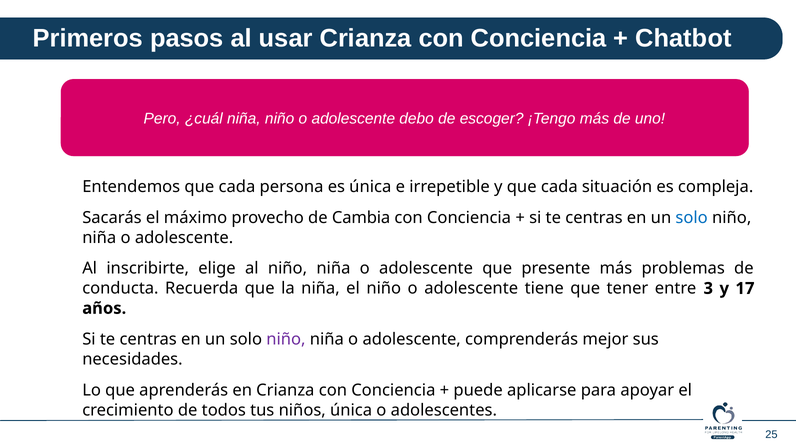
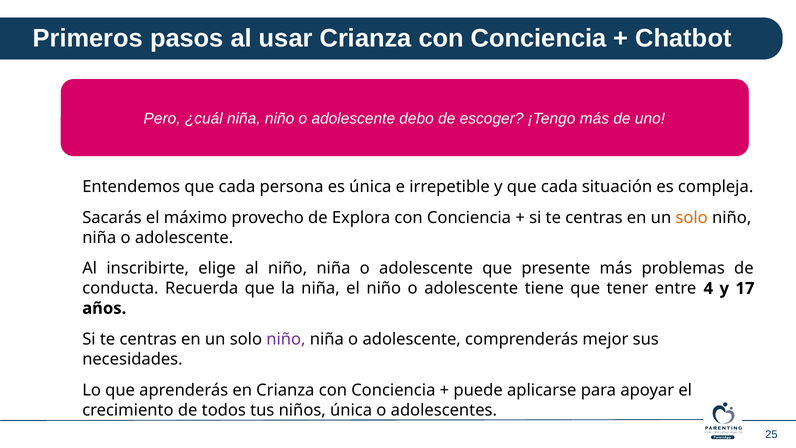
Cambia: Cambia -> Explora (361, 218)
solo colour: blue -> orange (692, 218)
3: 3 -> 4 (708, 288)
